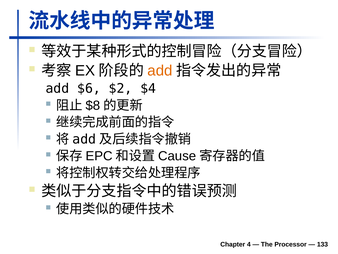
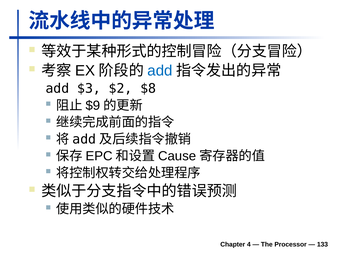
add colour: orange -> blue (160, 71)
$6: $6 -> $3 (89, 88)
$4: $4 -> $8 (148, 88)
$8: $8 -> $9 (93, 105)
